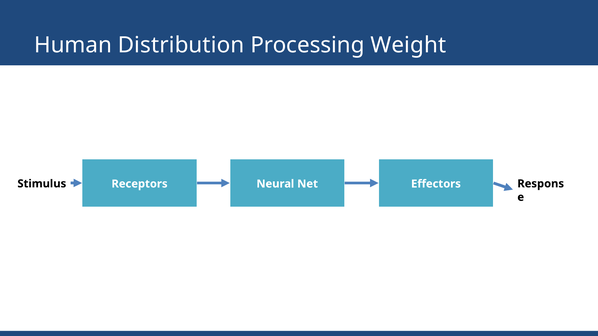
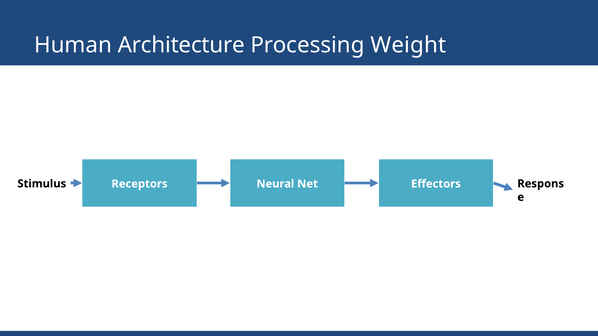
Distribution: Distribution -> Architecture (181, 45)
